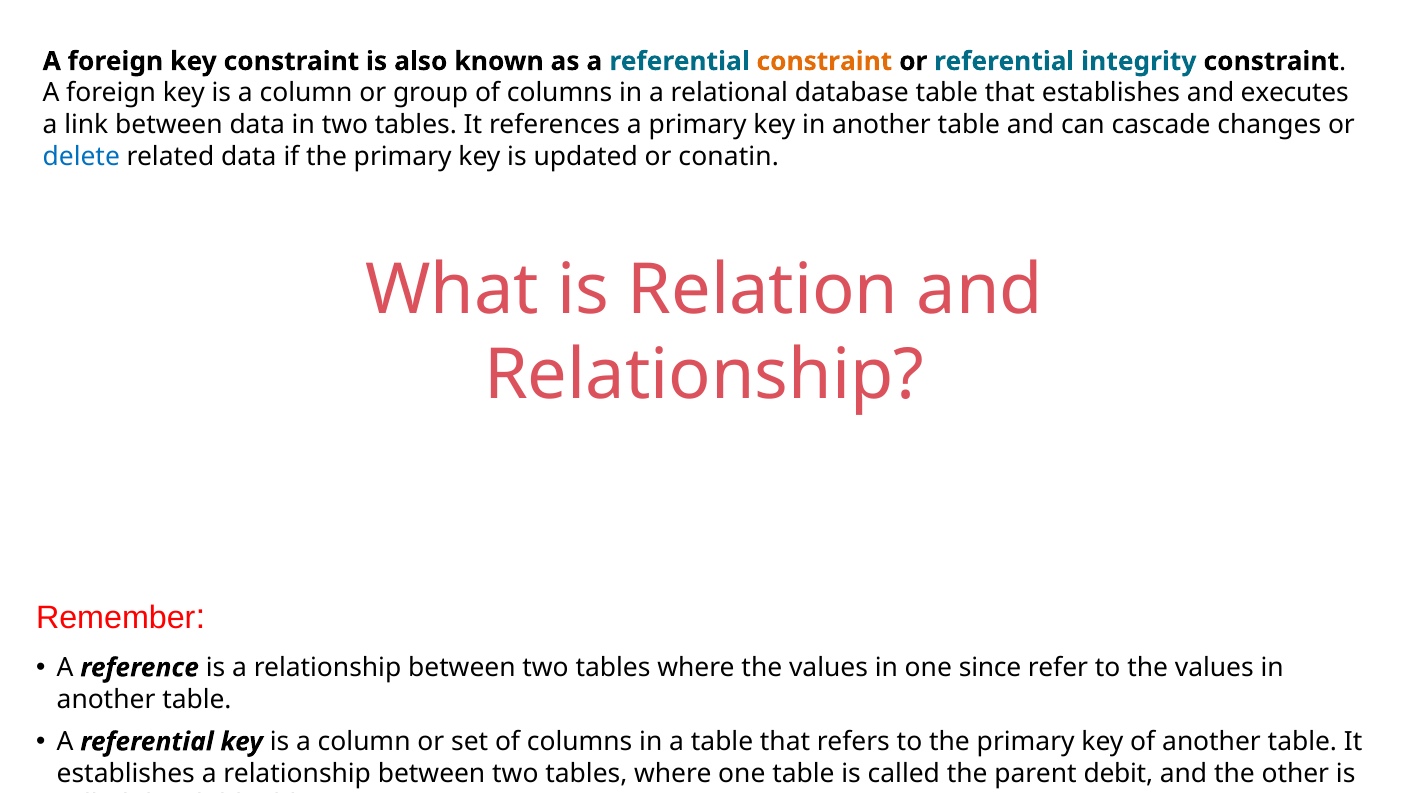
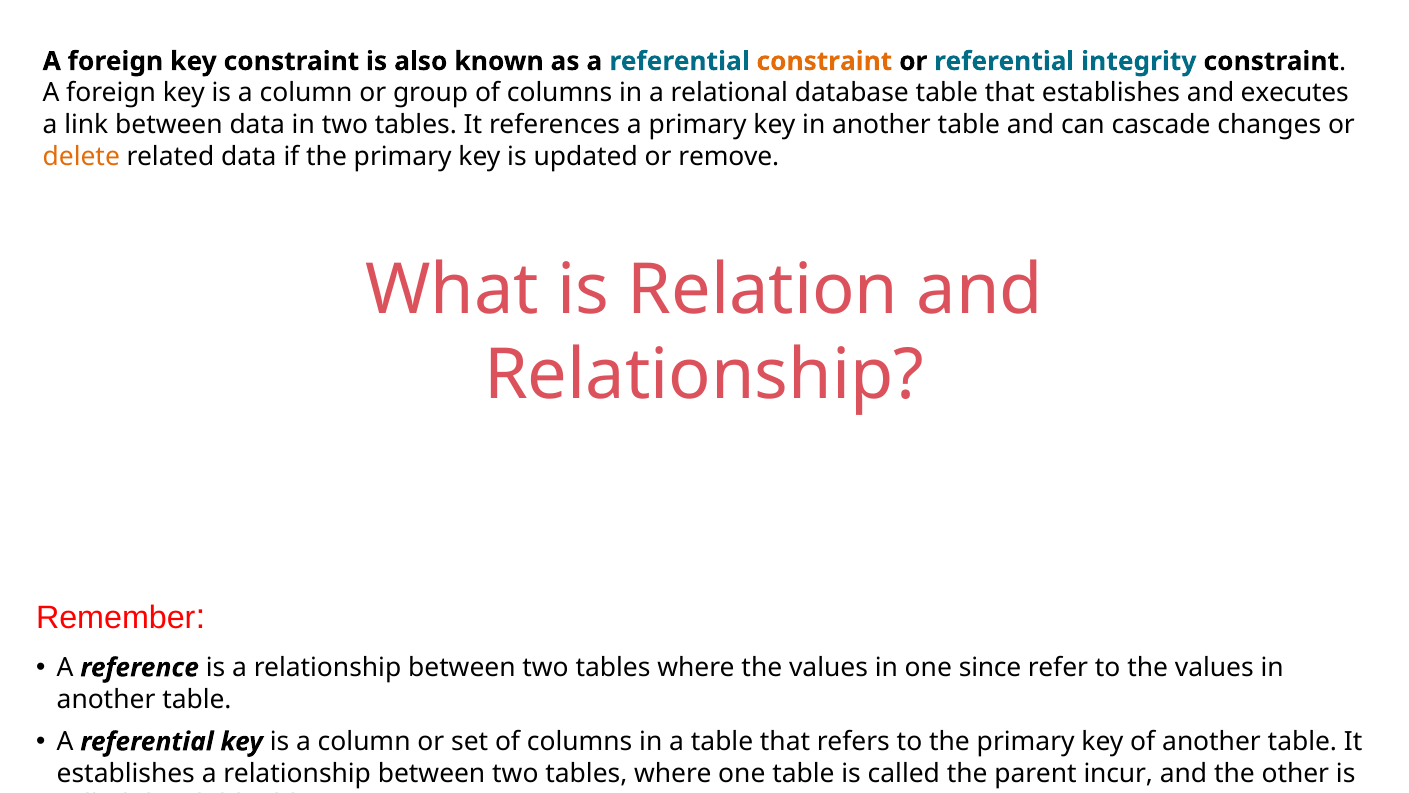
delete colour: blue -> orange (81, 156)
conatin: conatin -> remove (729, 156)
debit: debit -> incur (1118, 773)
